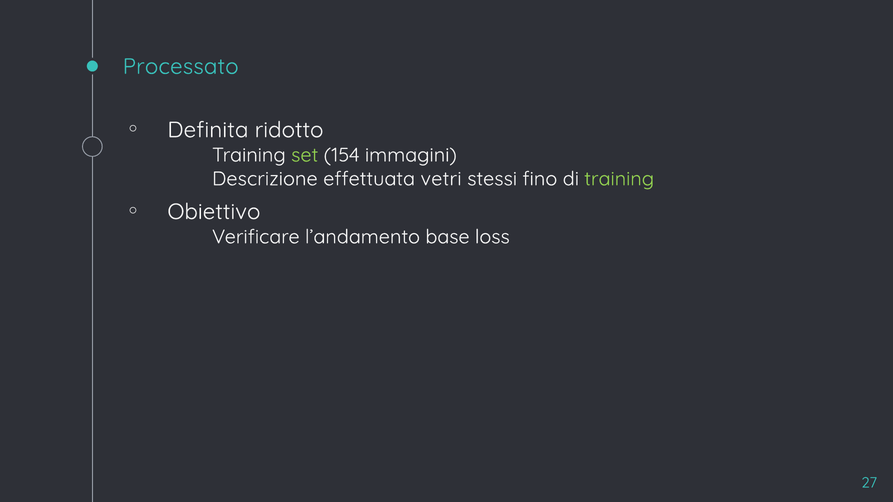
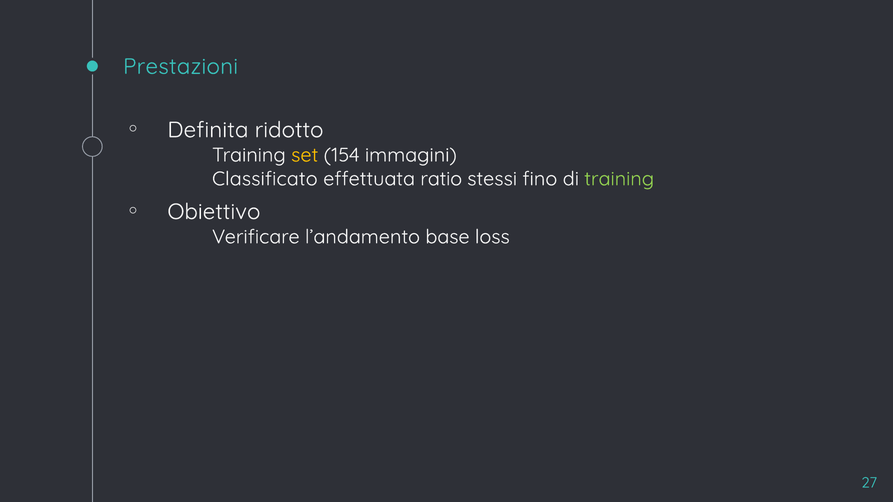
Processato: Processato -> Prestazioni (181, 67)
set colour: light green -> yellow (305, 155)
Descrizione: Descrizione -> Classificato (265, 179)
vetri: vetri -> ratio (441, 179)
